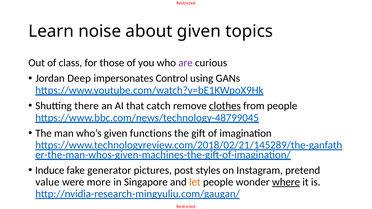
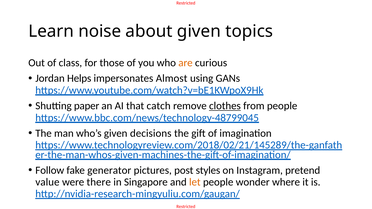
are colour: purple -> orange (185, 63)
Deep: Deep -> Helps (79, 78)
Control: Control -> Almost (172, 78)
there: there -> paper (87, 106)
functions: functions -> decisions (151, 133)
Induce: Induce -> Follow (50, 171)
more: more -> there (99, 182)
where underline: present -> none (286, 182)
